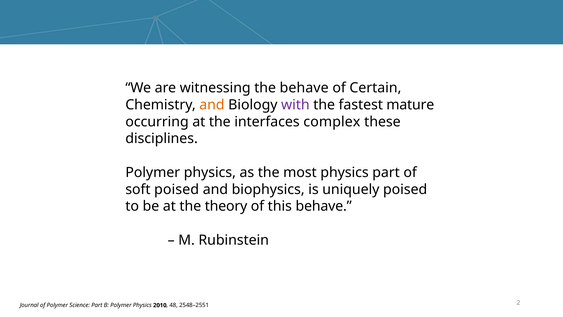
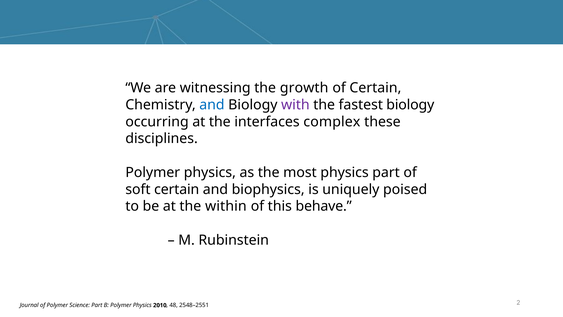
the behave: behave -> growth (304, 88)
and colour: orange -> blue (212, 105)
fastest mature: mature -> biology (410, 105)
soft poised: poised -> certain (177, 189)
theory: theory -> within (226, 206)
